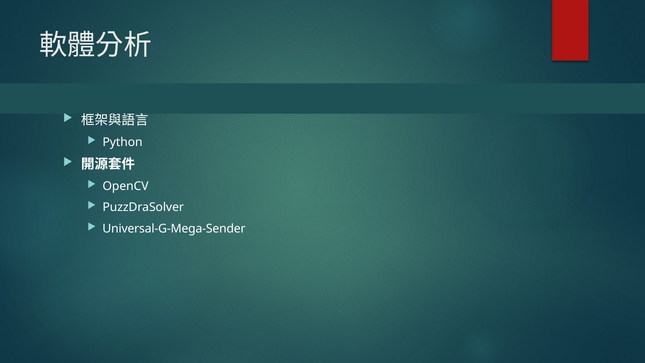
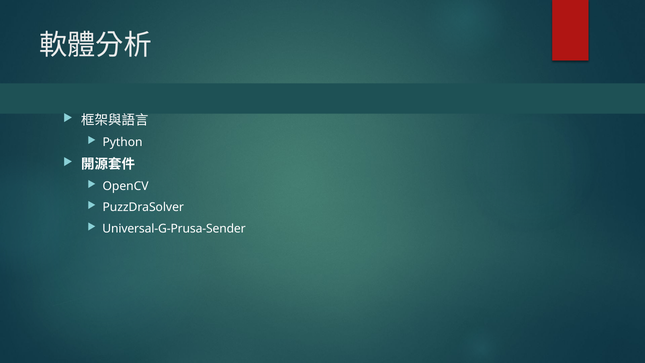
Universal-G-Mega-Sender: Universal-G-Mega-Sender -> Universal-G-Prusa-Sender (174, 229)
